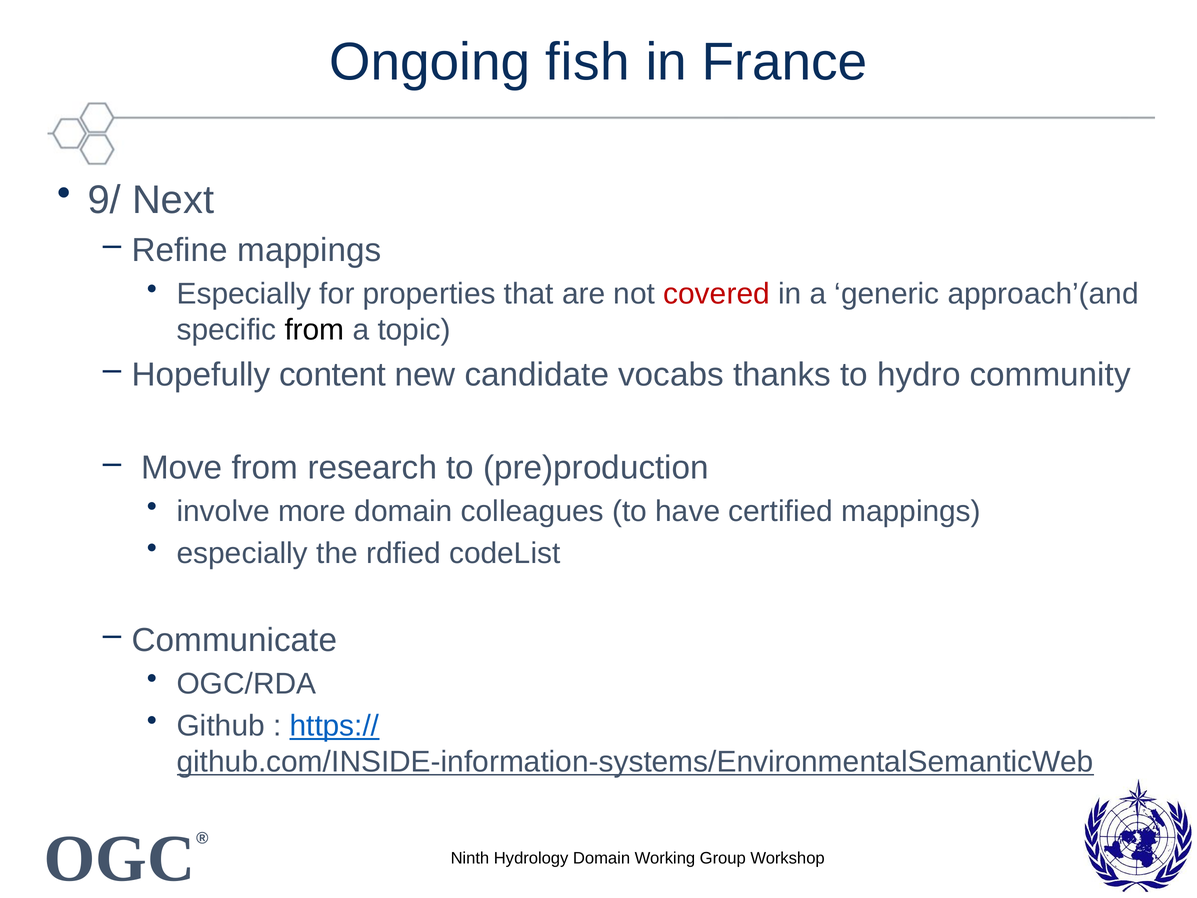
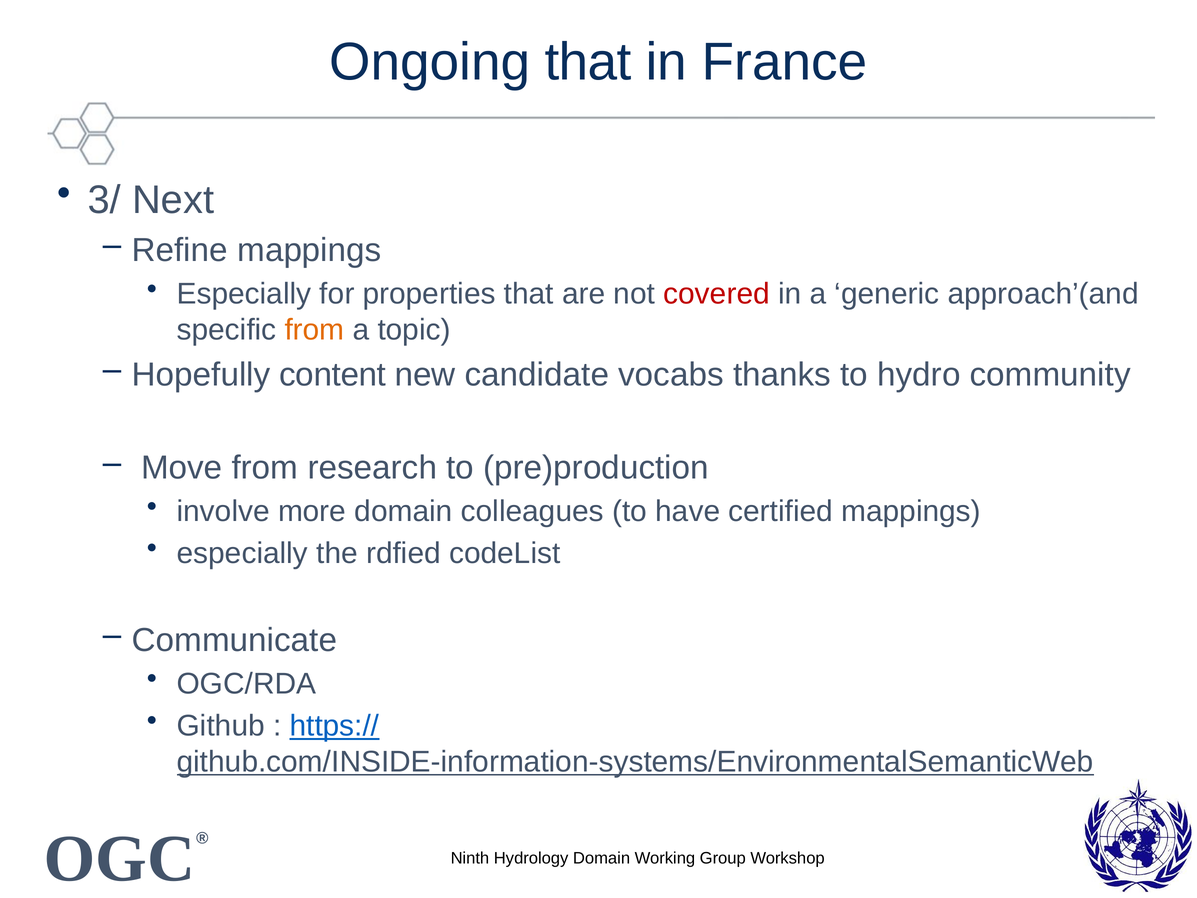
Ongoing fish: fish -> that (588, 62)
9/: 9/ -> 3/ (104, 200)
from colour: black -> orange (314, 330)
